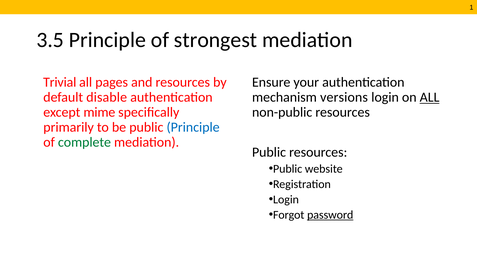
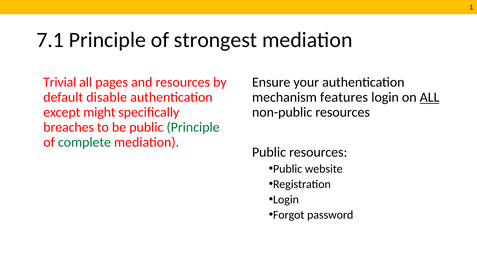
3.5: 3.5 -> 7.1 (50, 40)
versions: versions -> features (344, 97)
mime: mime -> might (99, 112)
primarily: primarily -> breaches (69, 128)
Principle colour: blue -> green (193, 128)
password underline: present -> none (330, 215)
